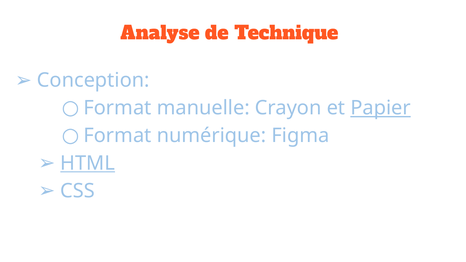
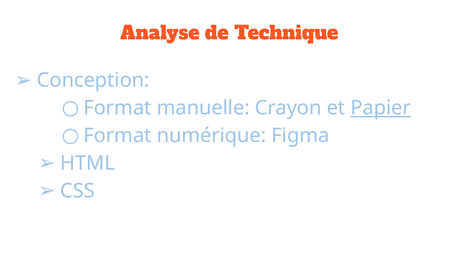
HTML underline: present -> none (88, 163)
